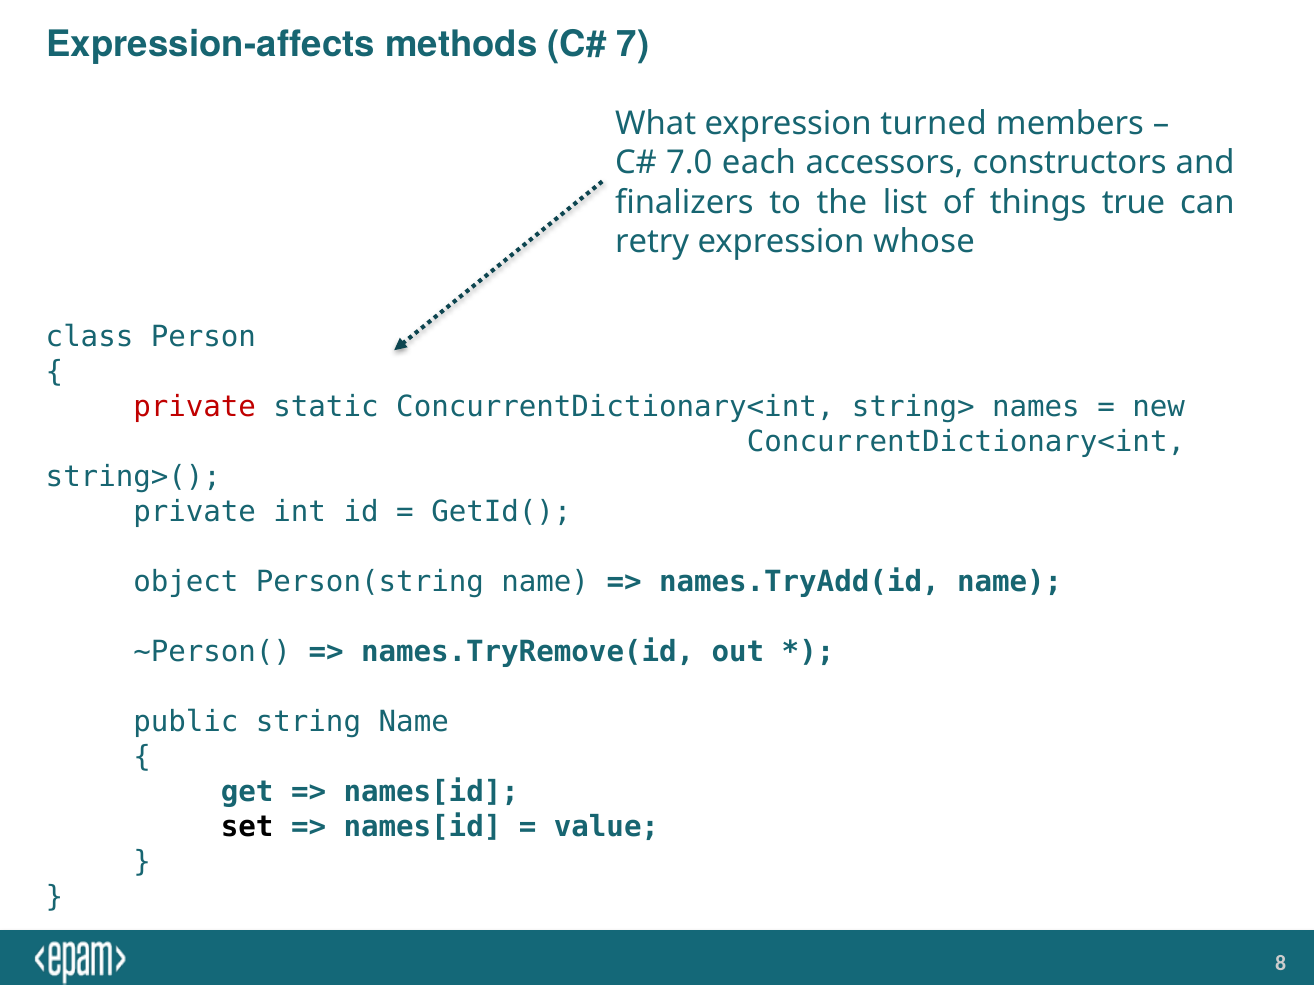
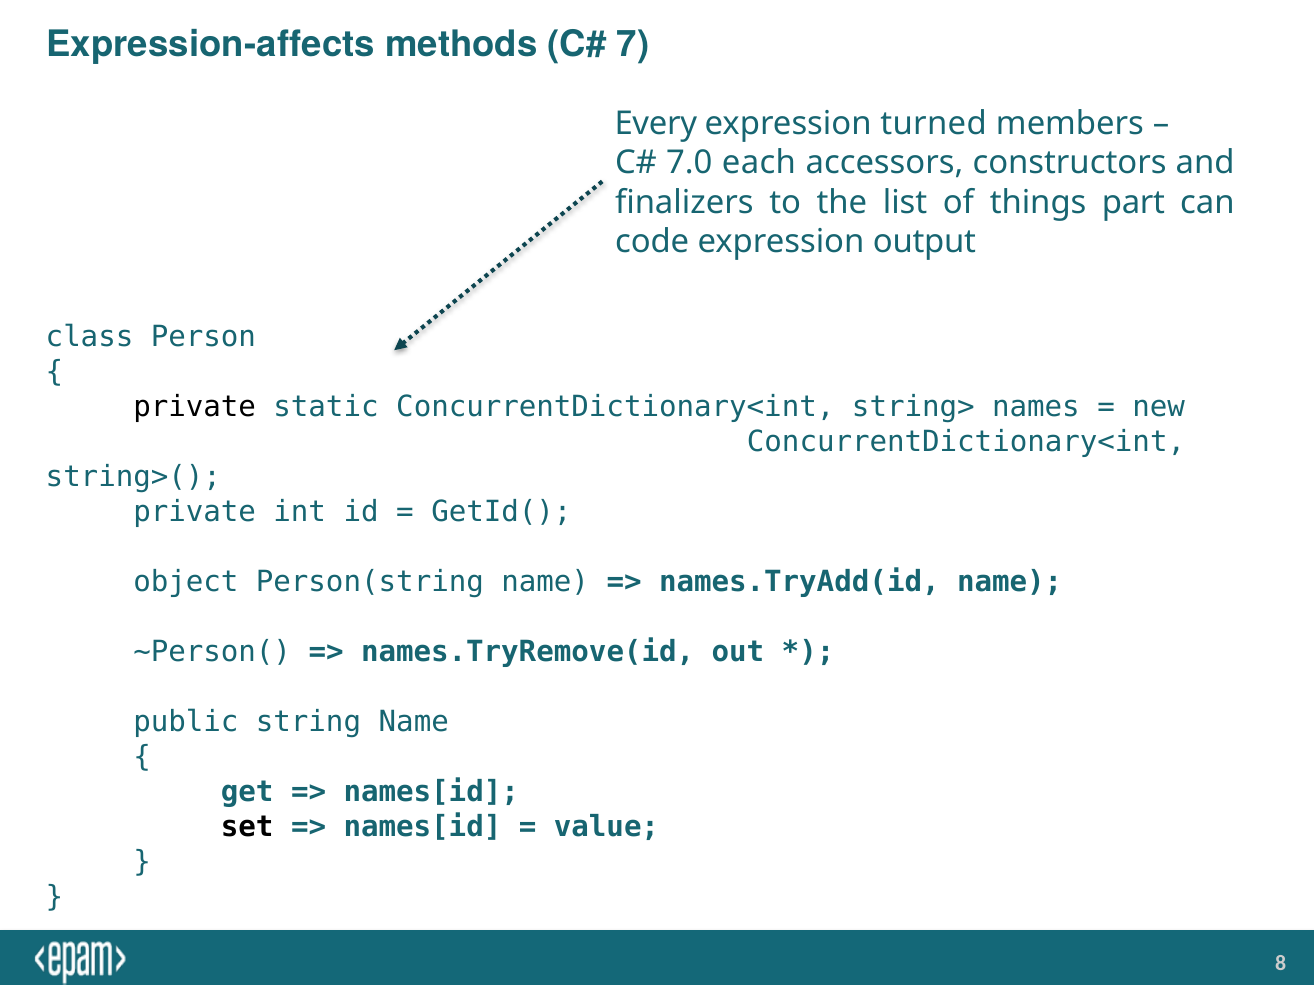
What: What -> Every (656, 124)
true: true -> part (1133, 203)
retry: retry -> code (652, 242)
whose: whose -> output (924, 242)
private colour: red -> black (195, 407)
